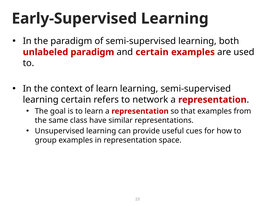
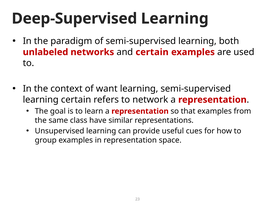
Early-Supervised: Early-Supervised -> Deep-Supervised (74, 19)
unlabeled paradigm: paradigm -> networks (92, 52)
of learn: learn -> want (107, 89)
